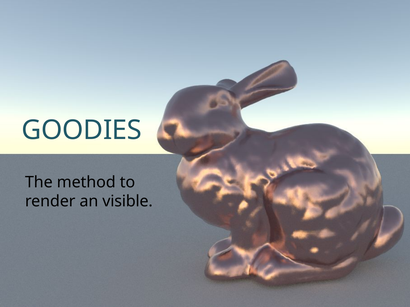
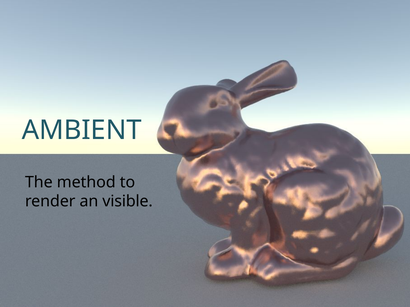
GOODIES: GOODIES -> AMBIENT (82, 130)
